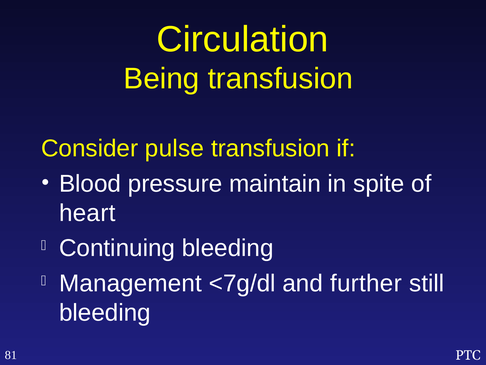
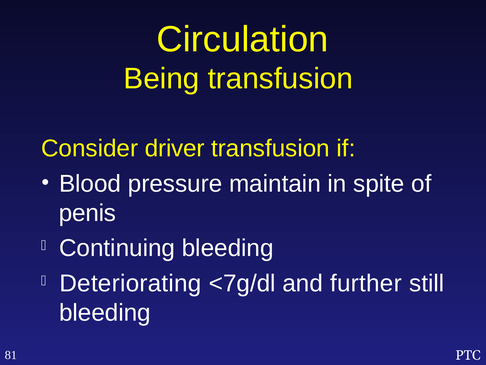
pulse: pulse -> driver (175, 148)
heart: heart -> penis (88, 213)
Management: Management -> Deteriorating (130, 283)
